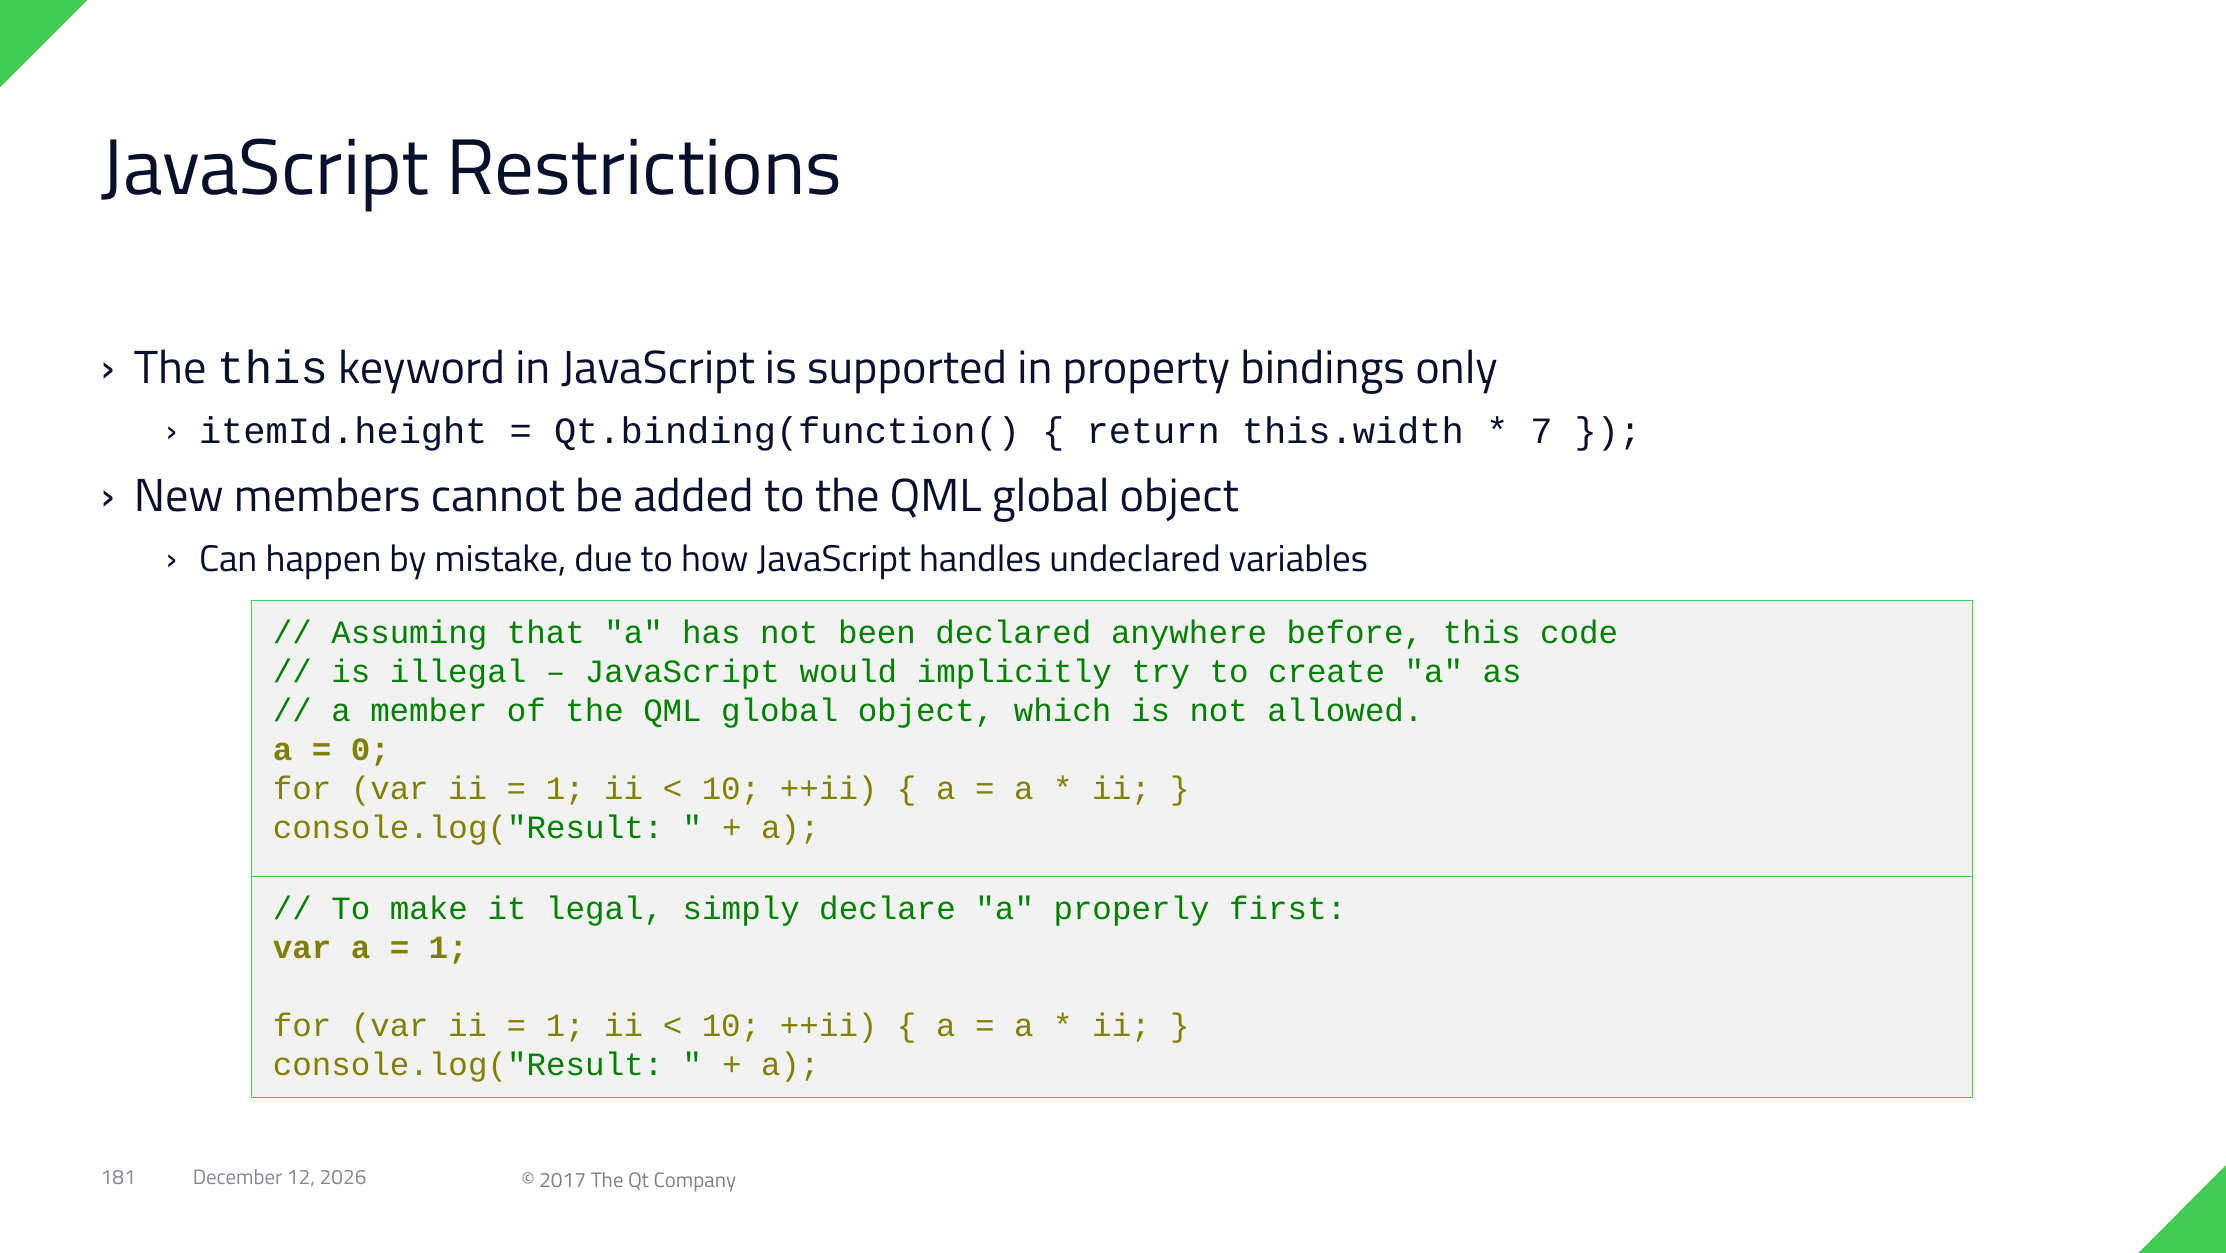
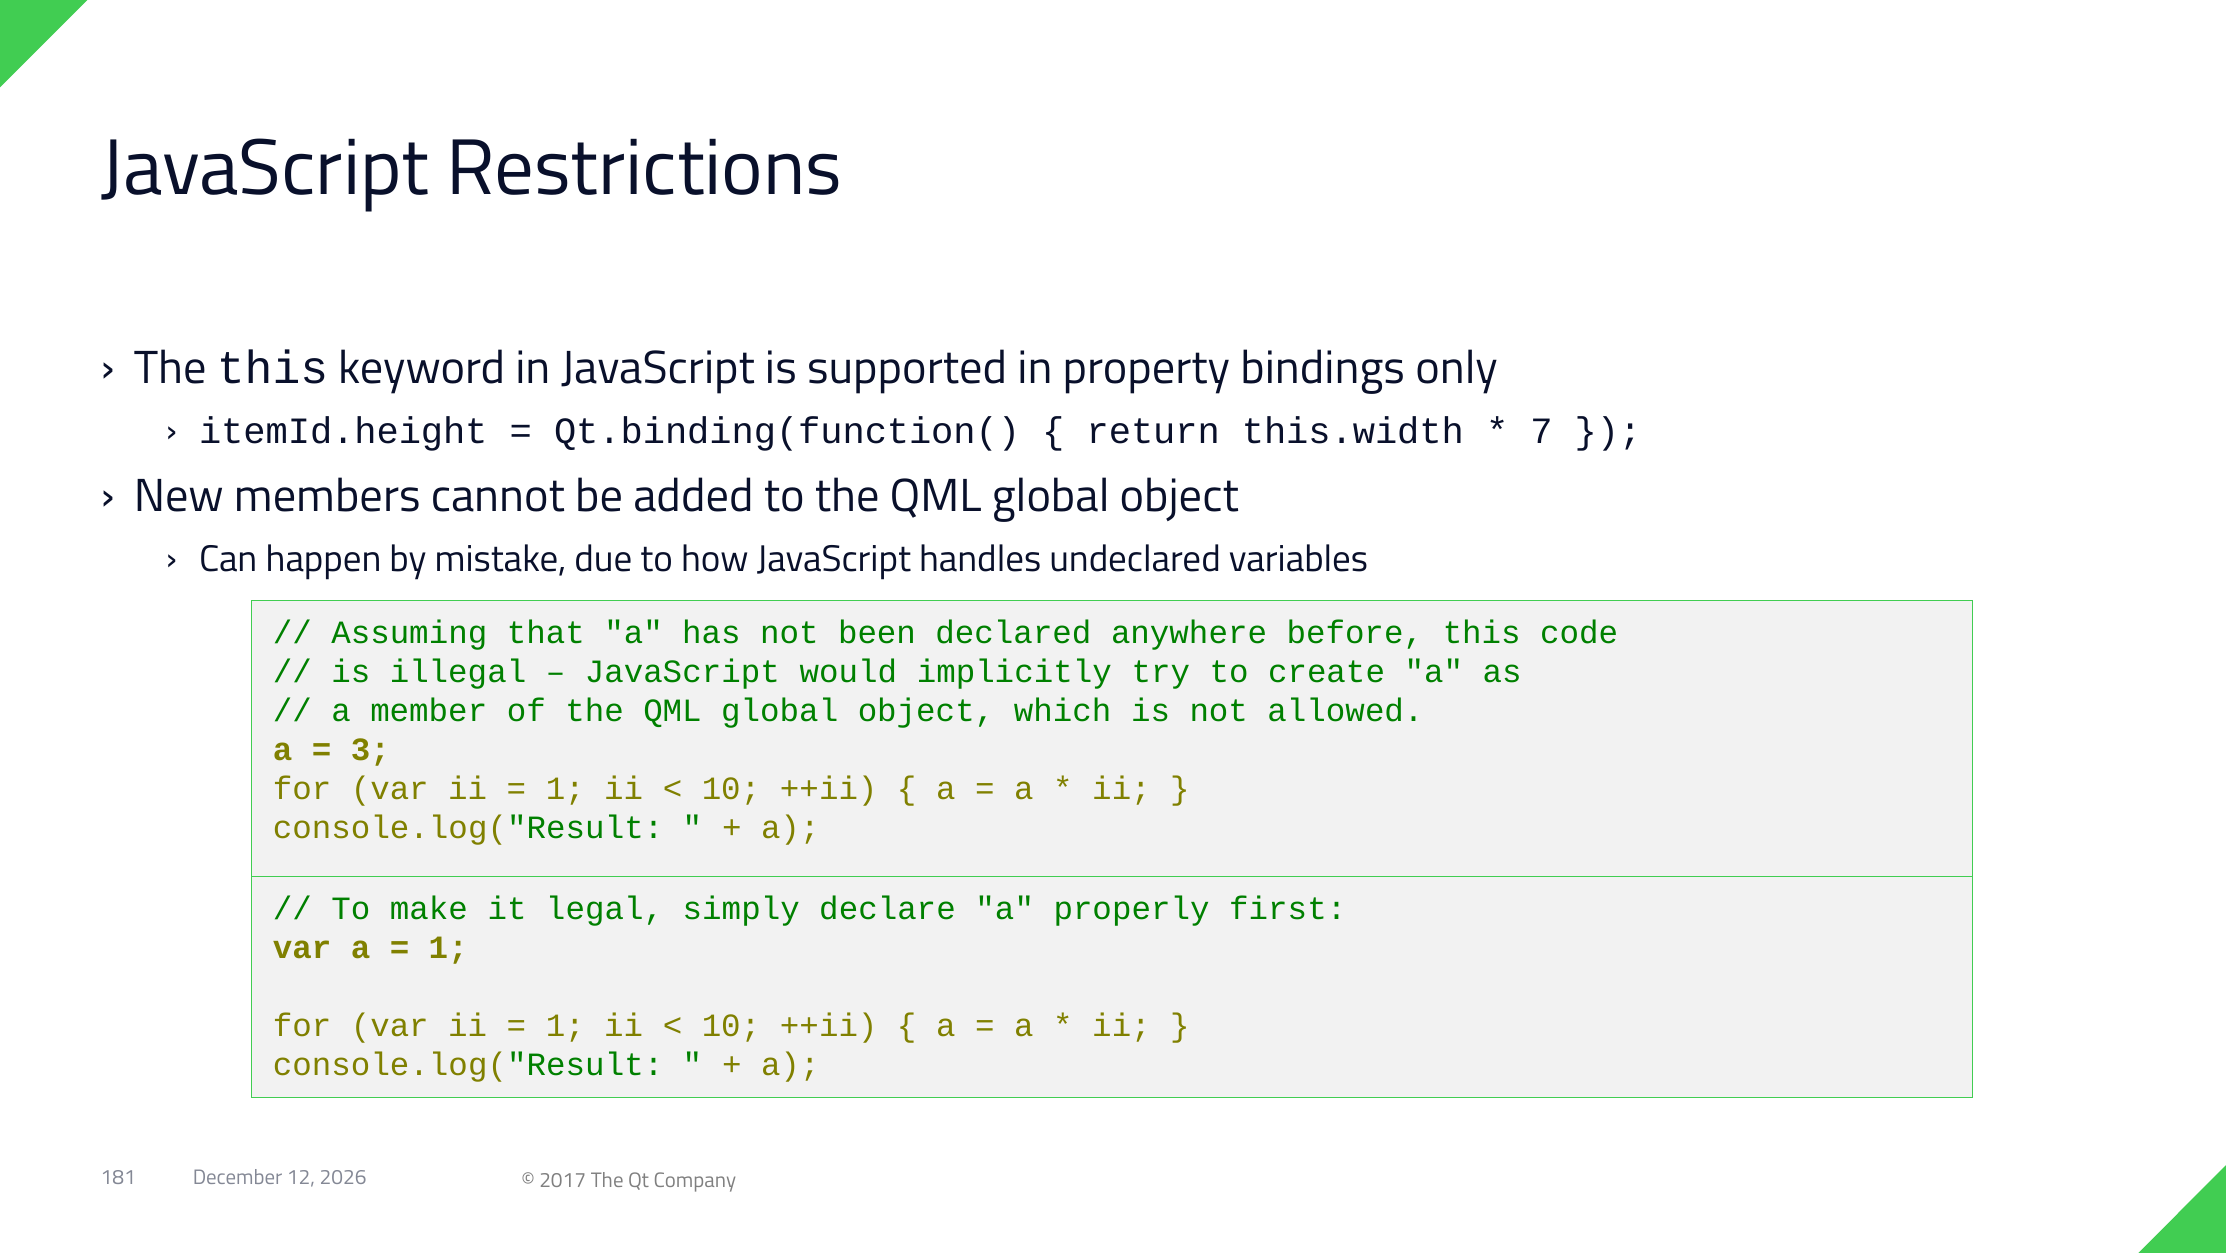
0: 0 -> 3 (370, 749)
